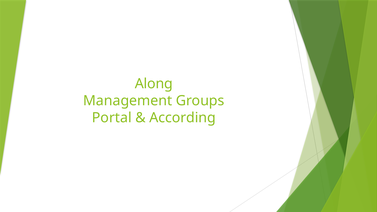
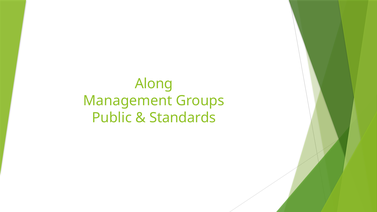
Portal: Portal -> Public (112, 118)
According: According -> Standards (183, 118)
